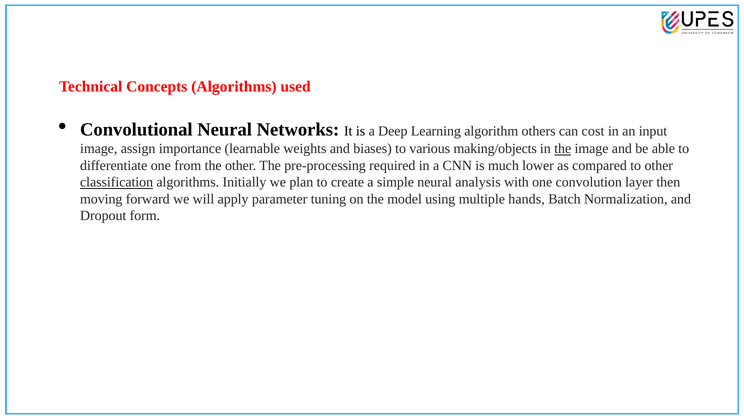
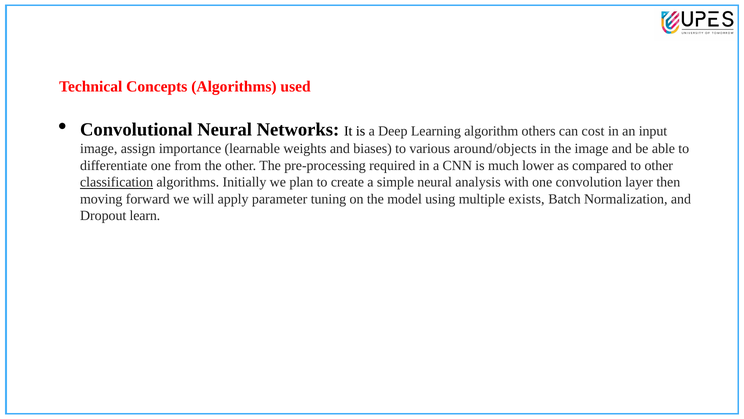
making/objects: making/objects -> around/objects (495, 149)
the underline: present -> none (563, 149)
hands: hands -> exists (527, 199)
form: form -> learn (145, 216)
